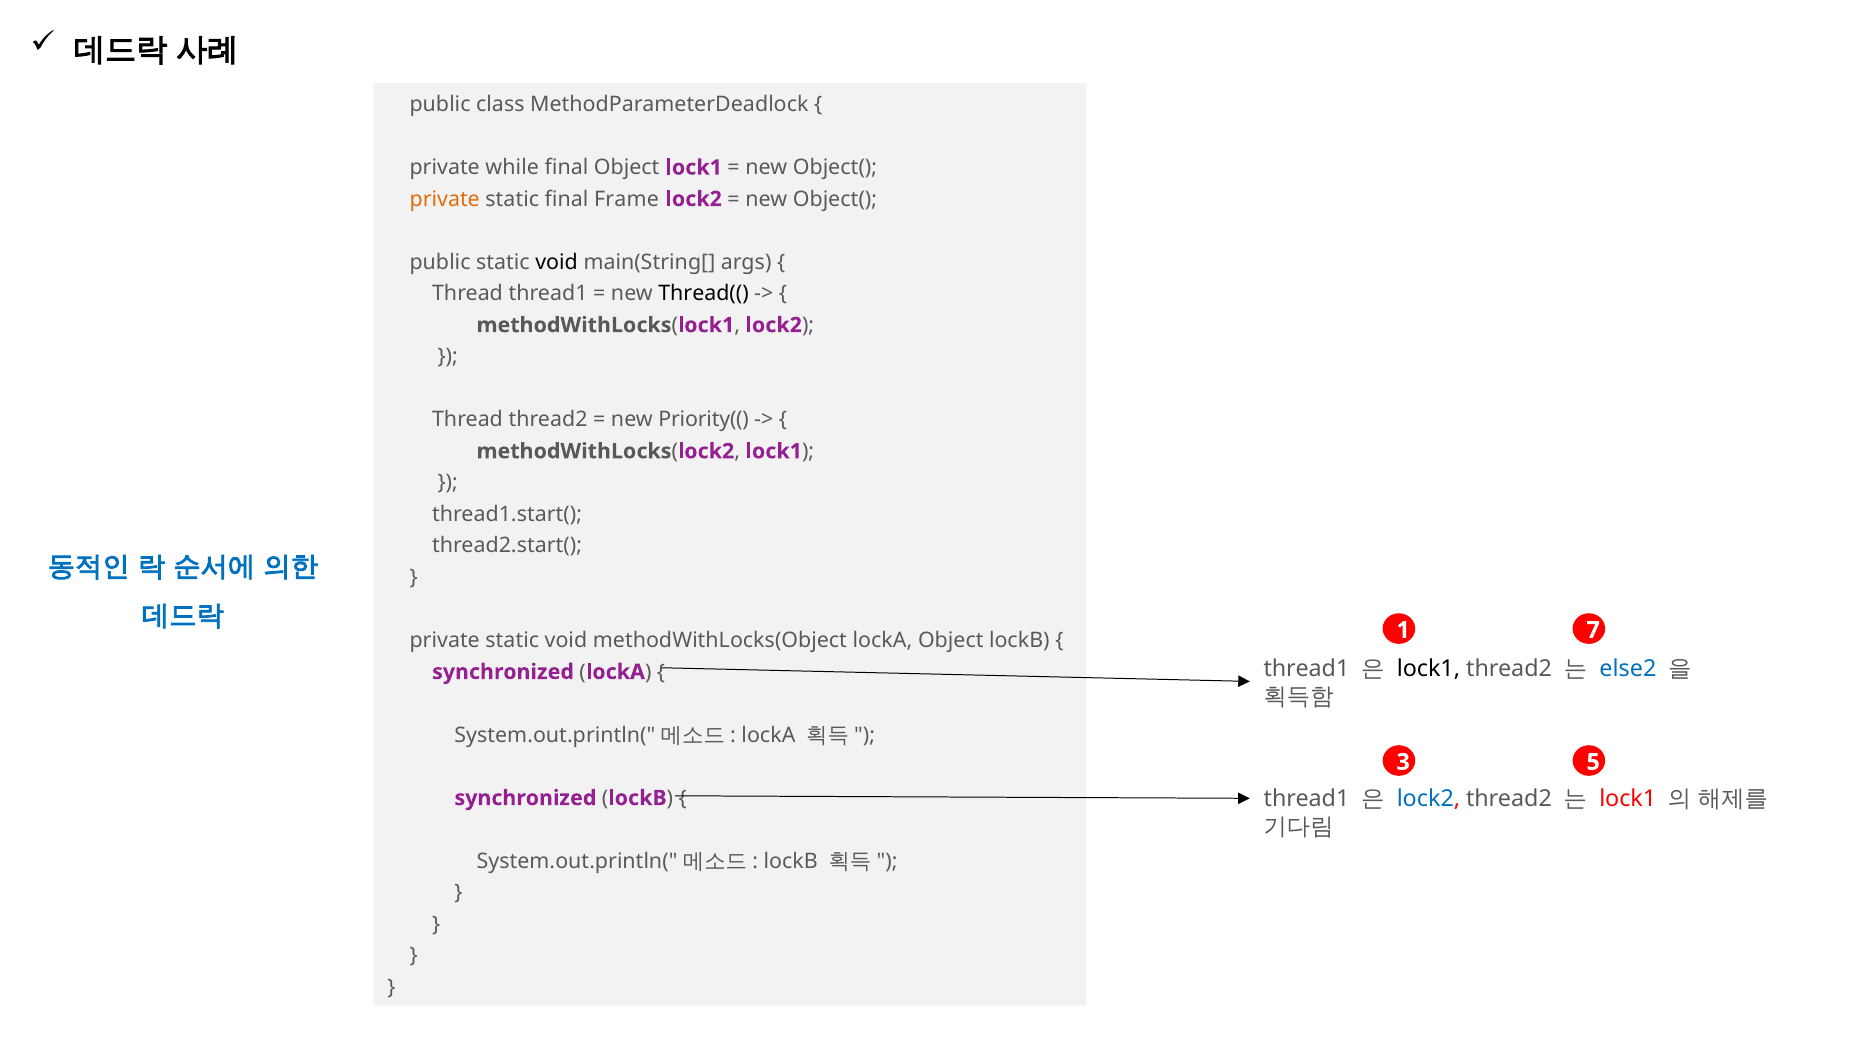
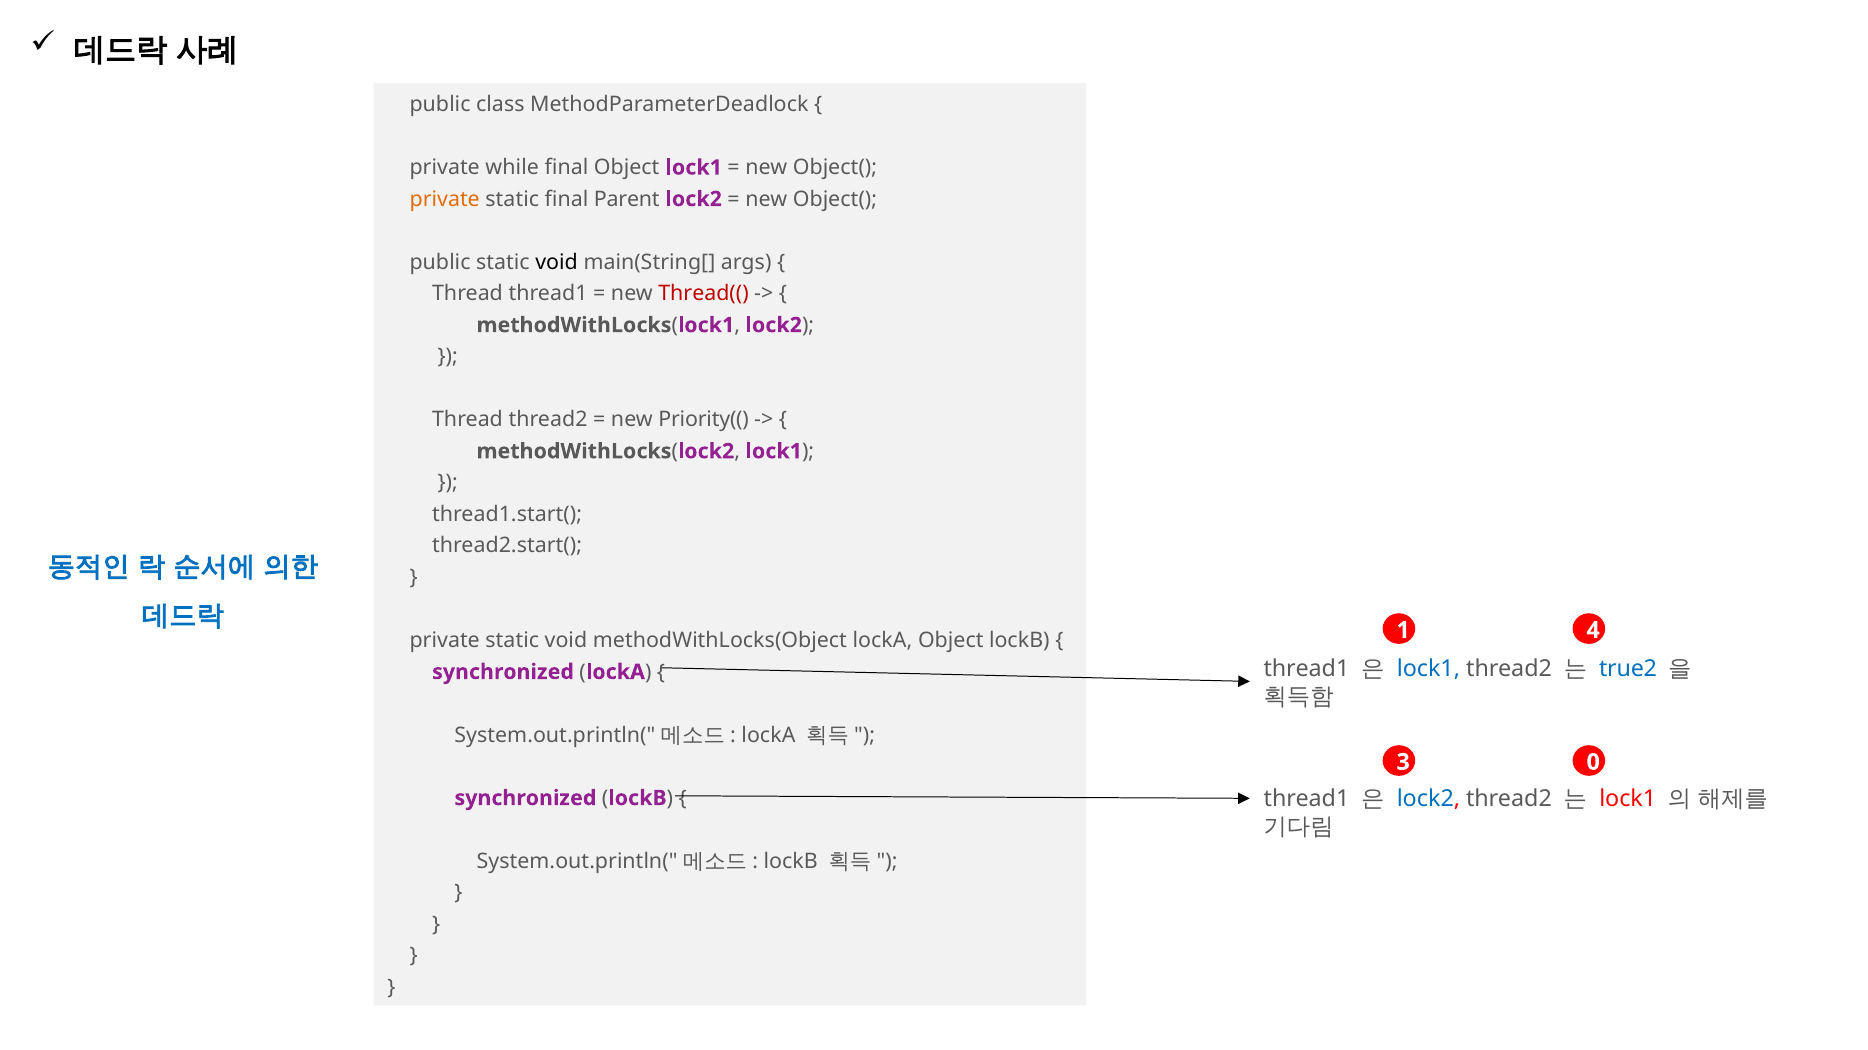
Frame: Frame -> Parent (627, 199)
Thread(( colour: black -> red (704, 294)
7: 7 -> 4 (1593, 631)
lock1 colour: black -> blue (1428, 670)
else2: else2 -> true2 (1628, 670)
5: 5 -> 0 (1593, 763)
